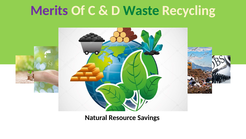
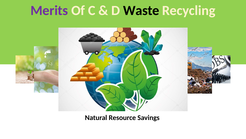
Waste colour: green -> black (141, 10)
